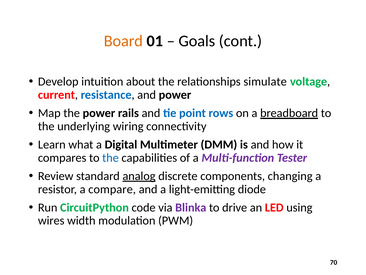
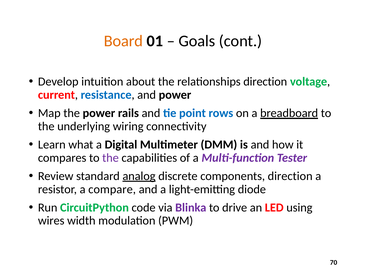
relationships simulate: simulate -> direction (265, 81)
the colour: blue -> purple (111, 157)
components changing: changing -> direction (290, 176)
